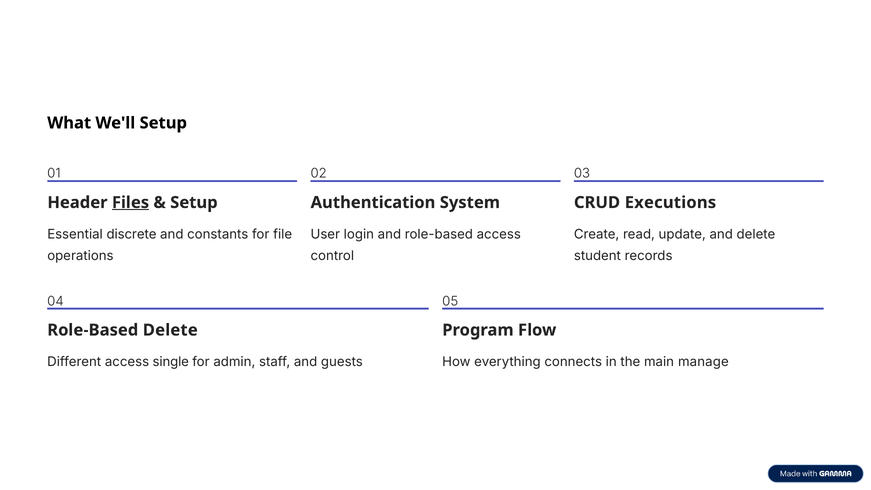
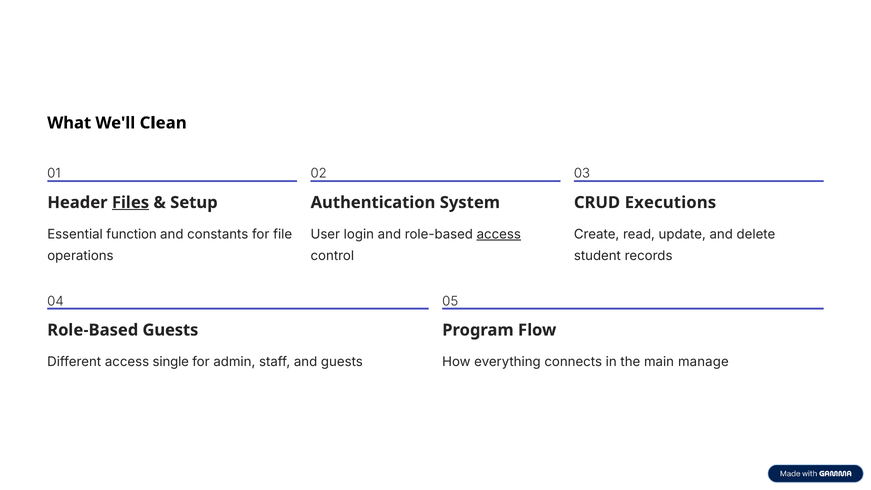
We'll Setup: Setup -> Clean (163, 123)
discrete: discrete -> function (132, 234)
access underline: none -> present (499, 234)
Role-Based Delete: Delete -> Guests (170, 330)
